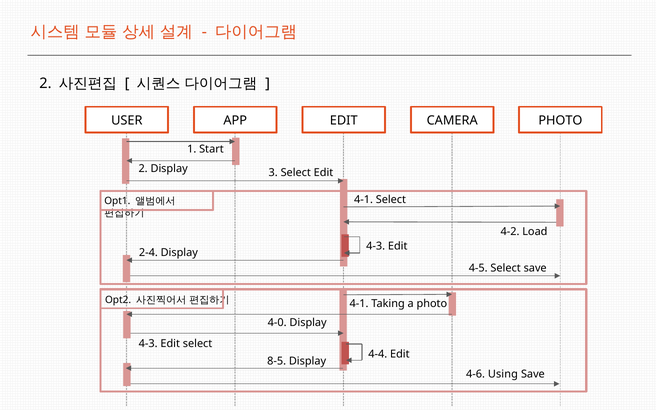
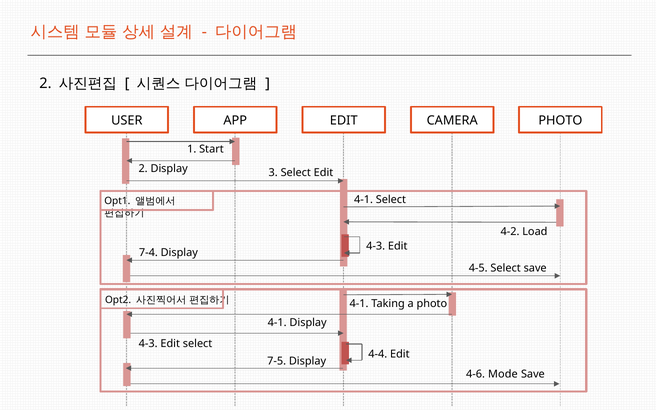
2-4: 2-4 -> 7-4 (148, 253)
4-0: 4-0 -> 4-1 (277, 322)
8-5: 8-5 -> 7-5 (277, 361)
Using: Using -> Mode (503, 374)
